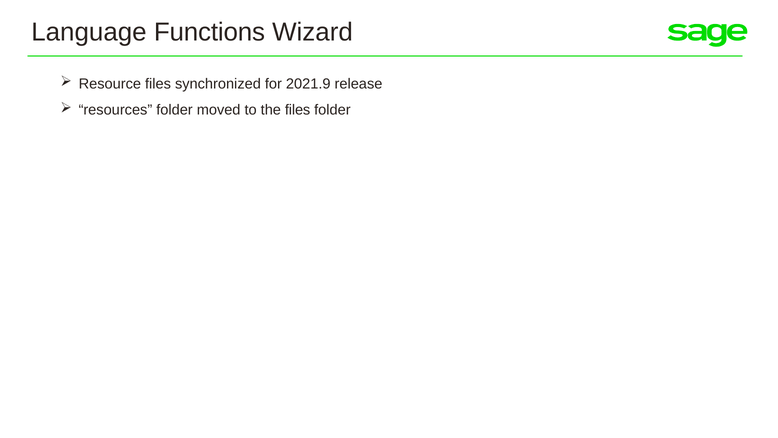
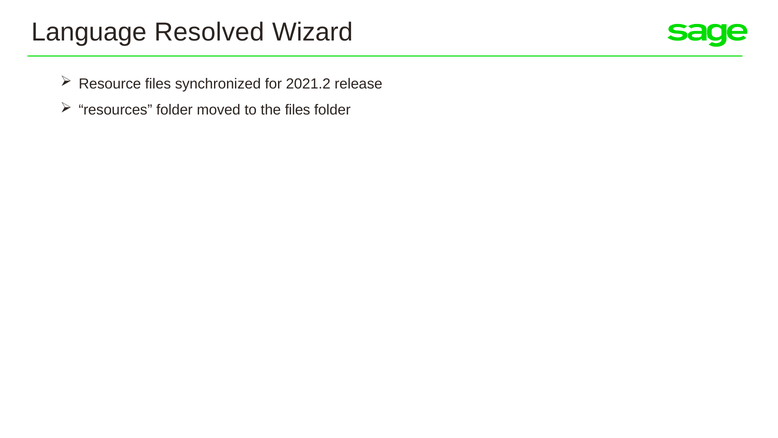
Functions: Functions -> Resolved (209, 32)
2021.9: 2021.9 -> 2021.2 (308, 84)
